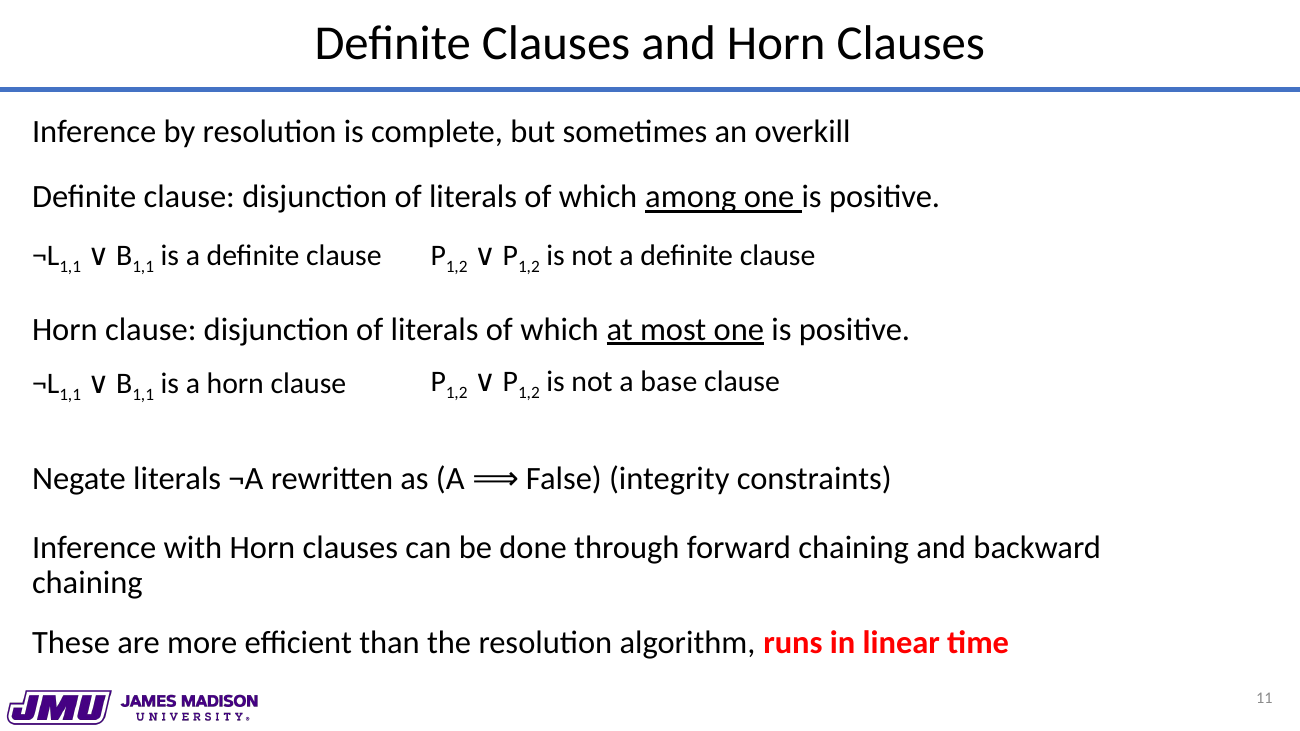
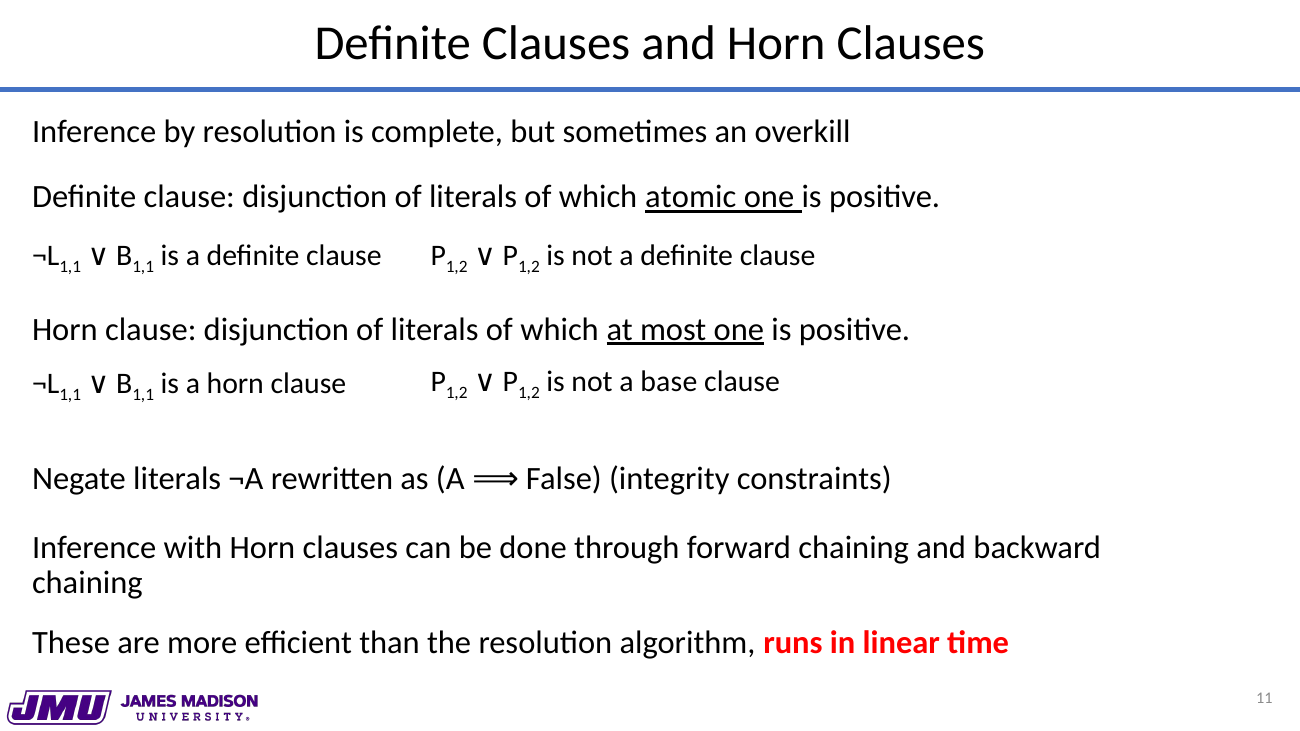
among: among -> atomic (691, 197)
